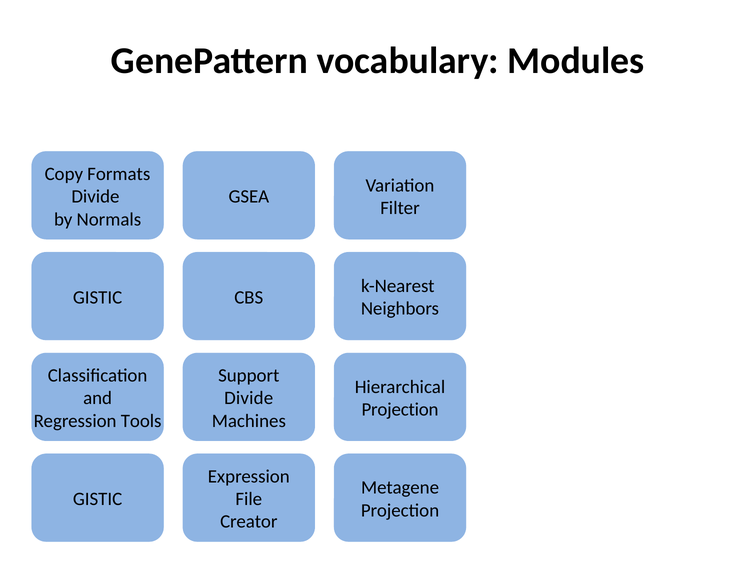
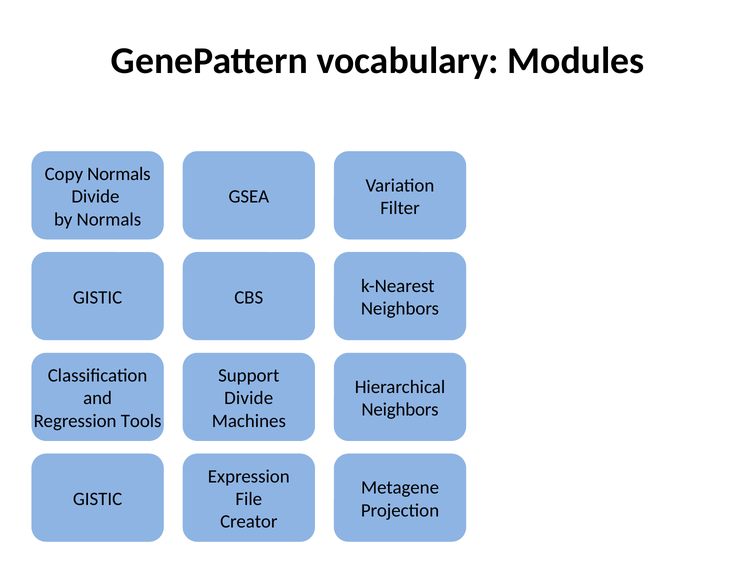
Copy Formats: Formats -> Normals (119, 174)
Projection: Projection -> Neighbors (400, 410)
